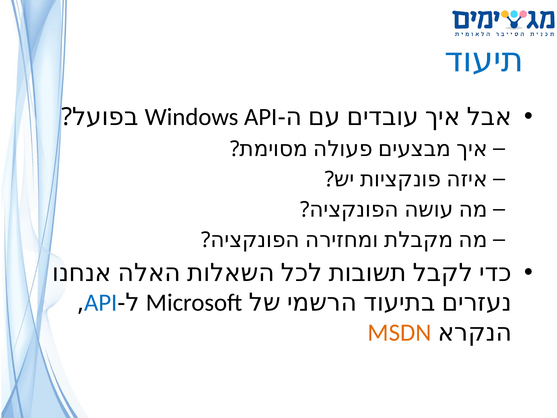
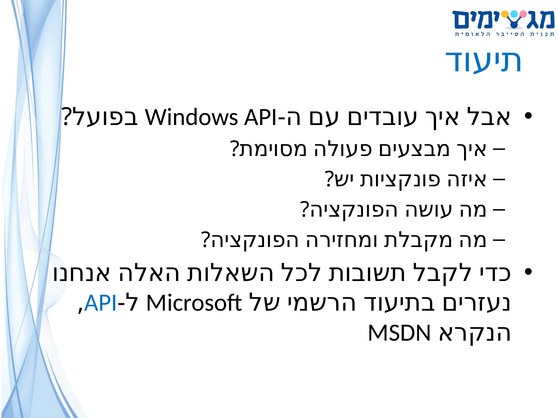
MSDN colour: orange -> black (399, 332)
